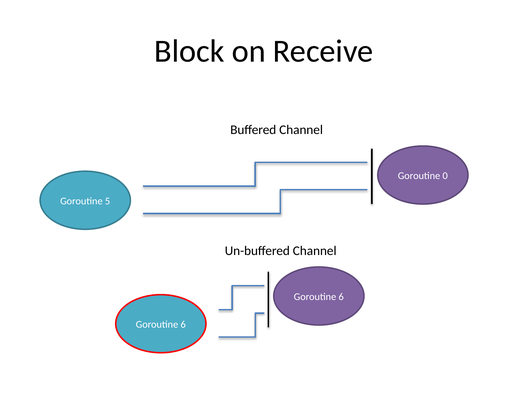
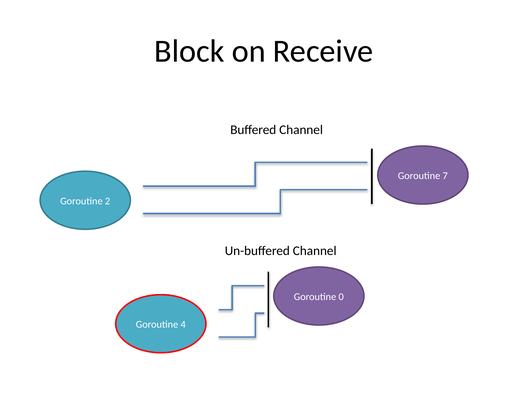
0: 0 -> 7 (445, 176)
5: 5 -> 2 (108, 201)
6: 6 -> 0 (341, 297)
6: 6 -> 4 (183, 324)
